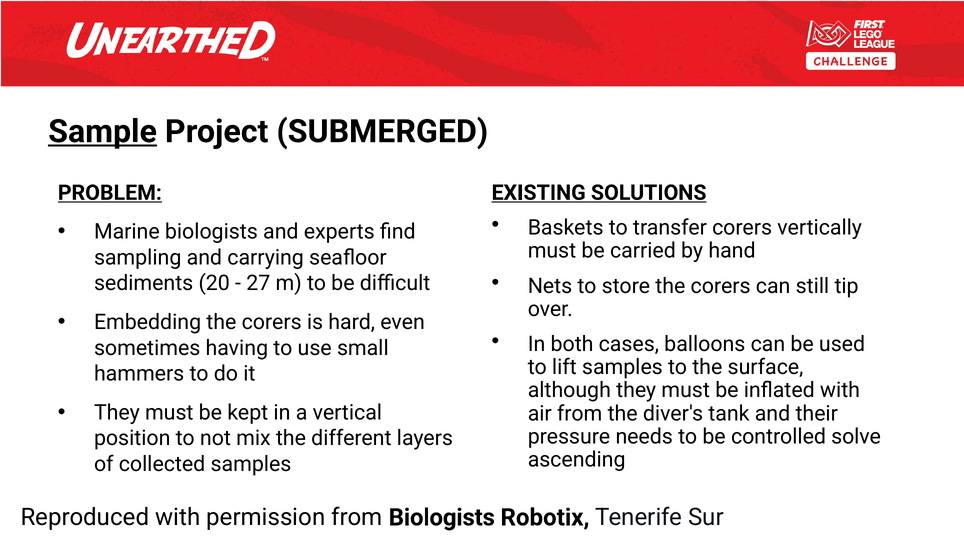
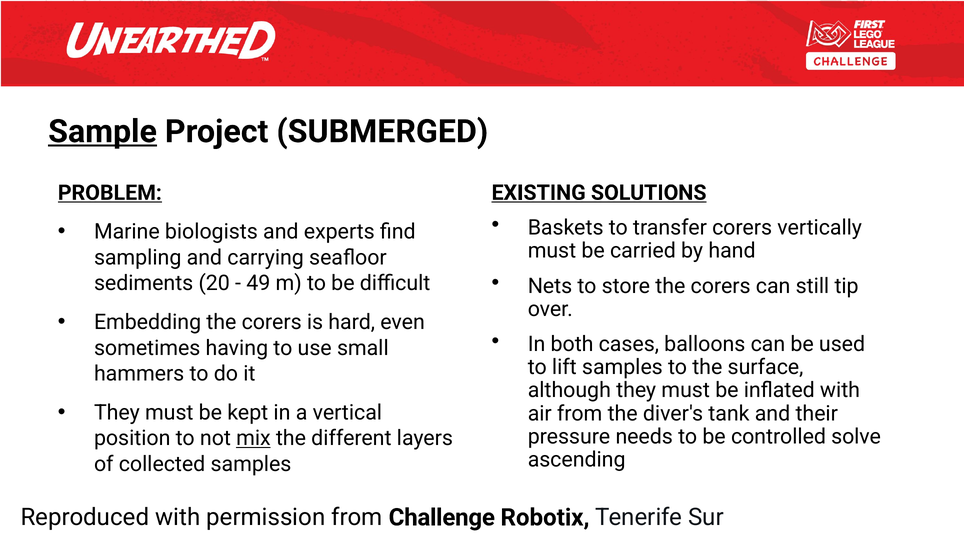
27: 27 -> 49 (258, 283)
mix underline: none -> present (253, 439)
from Biologists: Biologists -> Challenge (442, 518)
